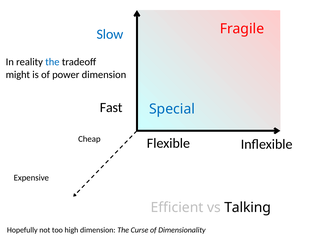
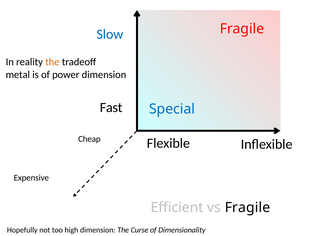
the colour: blue -> orange (52, 62)
might: might -> metal (18, 74)
vs Talking: Talking -> Fragile (248, 207)
